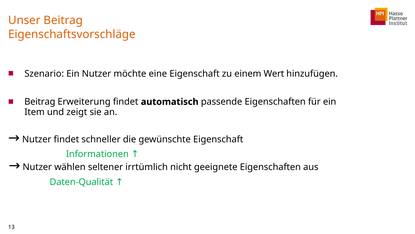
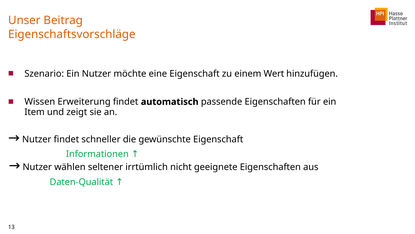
Beitrag: Beitrag -> Wissen (40, 102)
